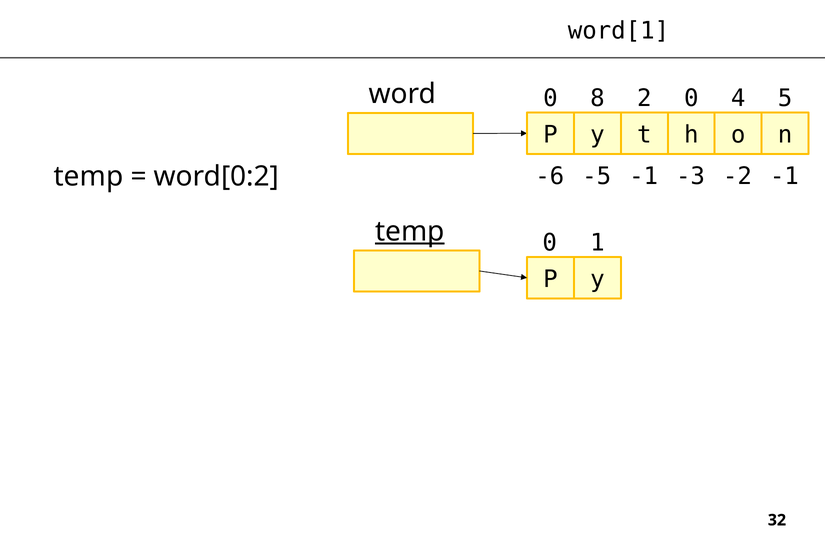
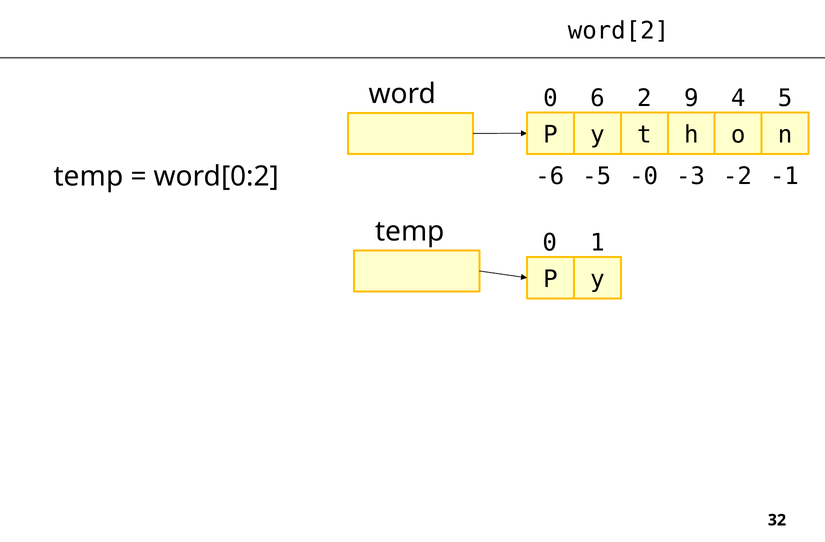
word[1: word[1 -> word[2 (618, 31)
8: 8 -> 6 (597, 98)
2 0: 0 -> 9 (691, 98)
-5 -1: -1 -> -0 (644, 176)
temp underline: present -> none (410, 231)
